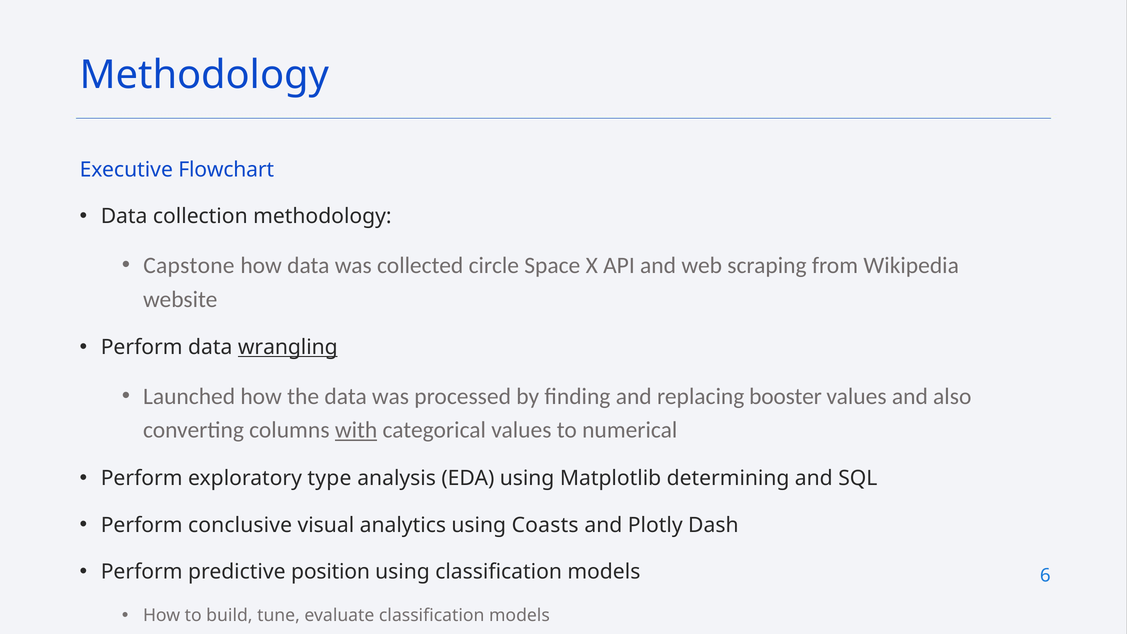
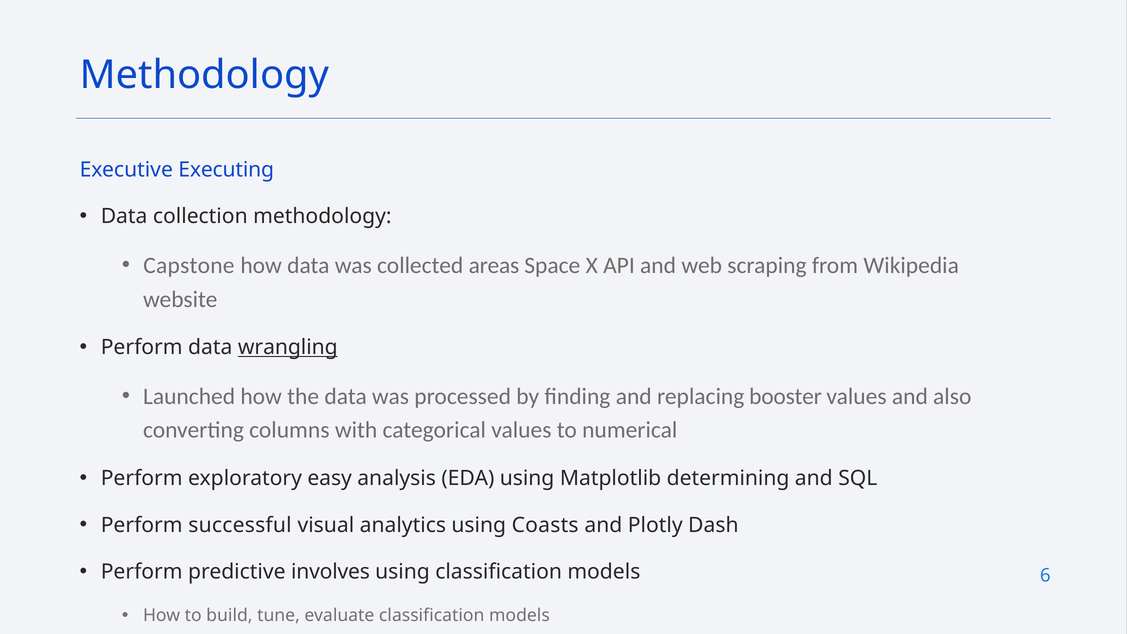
Flowchart: Flowchart -> Executing (226, 170)
circle: circle -> areas (494, 265)
with underline: present -> none (356, 430)
type: type -> easy (330, 478)
conclusive: conclusive -> successful (240, 525)
position: position -> involves (331, 572)
